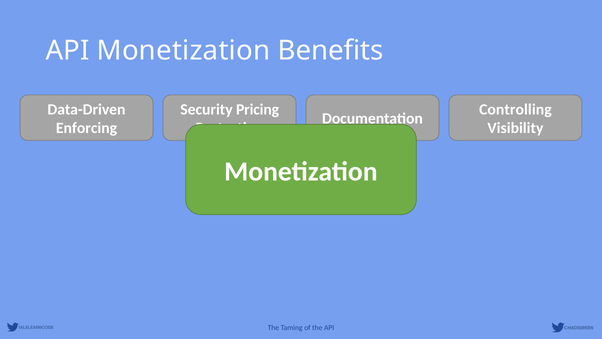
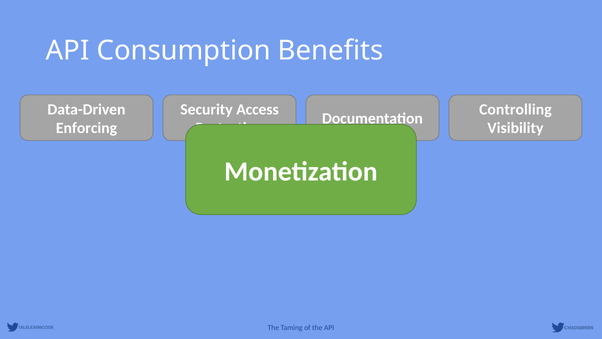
API Monetization: Monetization -> Consumption (184, 51)
Pricing: Pricing -> Access (258, 109)
